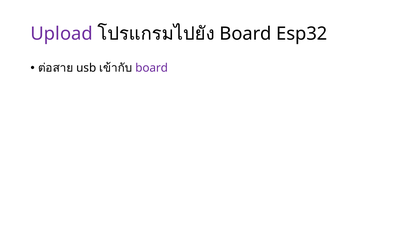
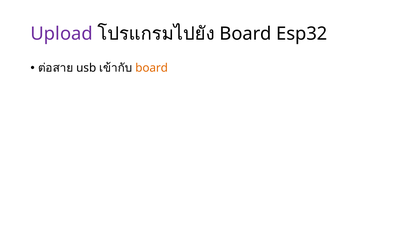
board colour: purple -> orange (152, 68)
